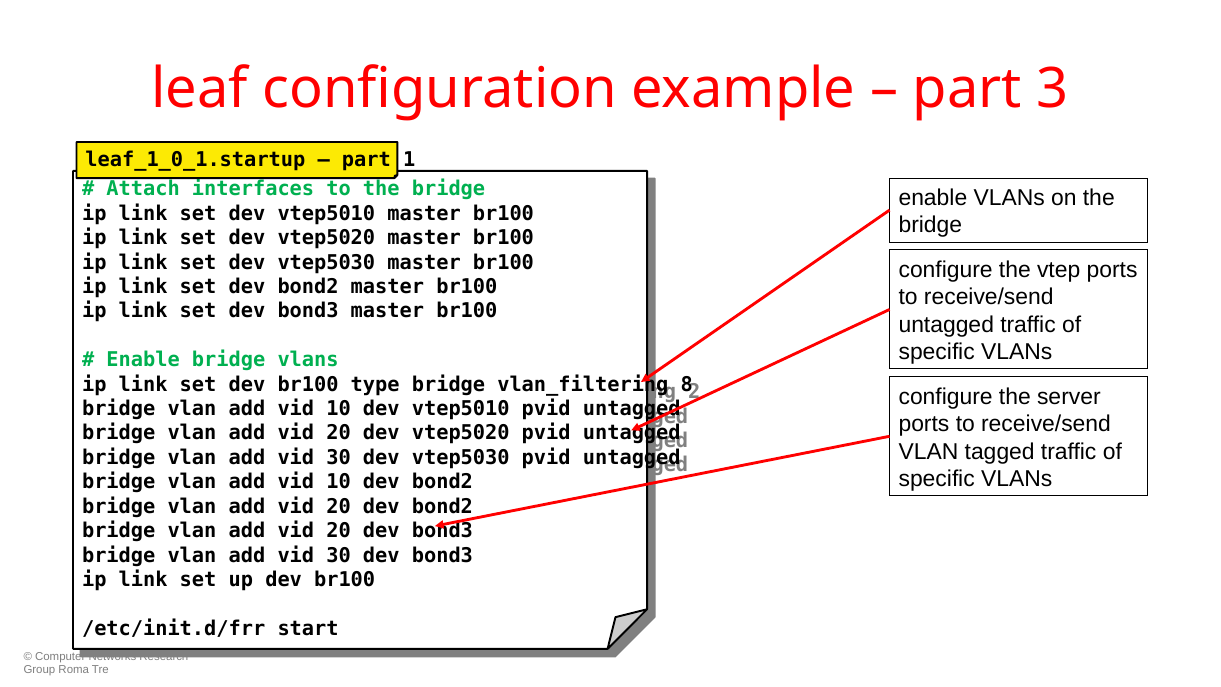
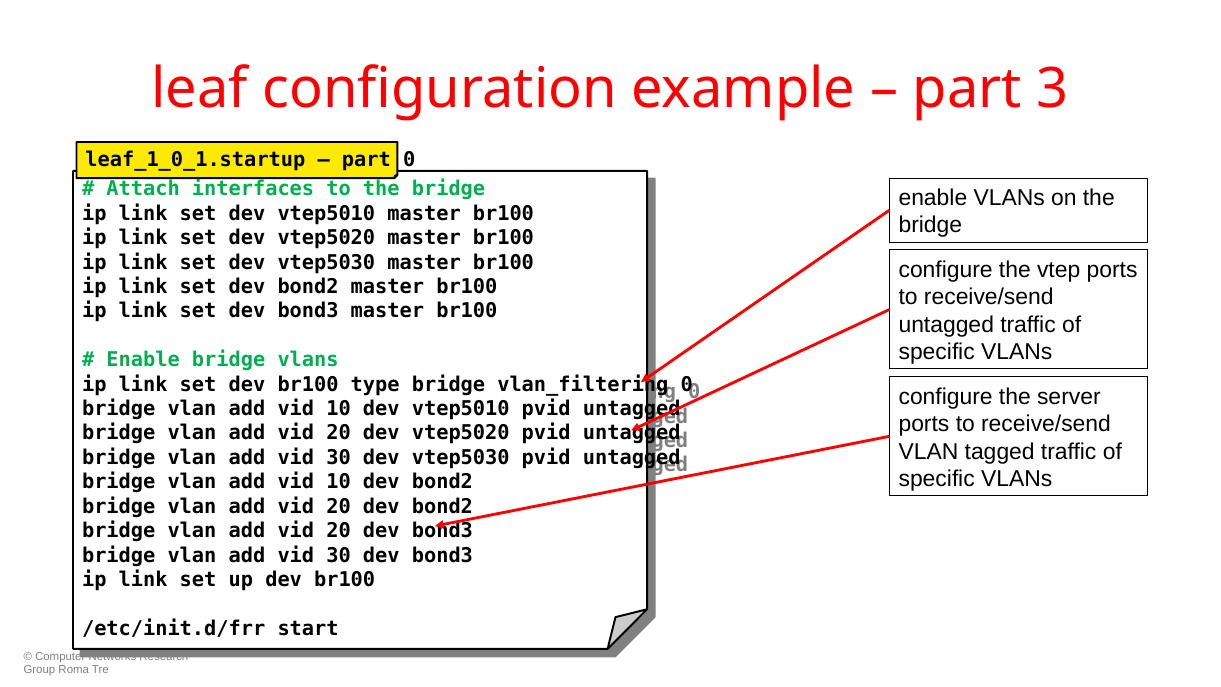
part 1: 1 -> 0 (409, 160)
8: 8 -> 0 (687, 384)
2: 2 -> 0 (694, 392)
